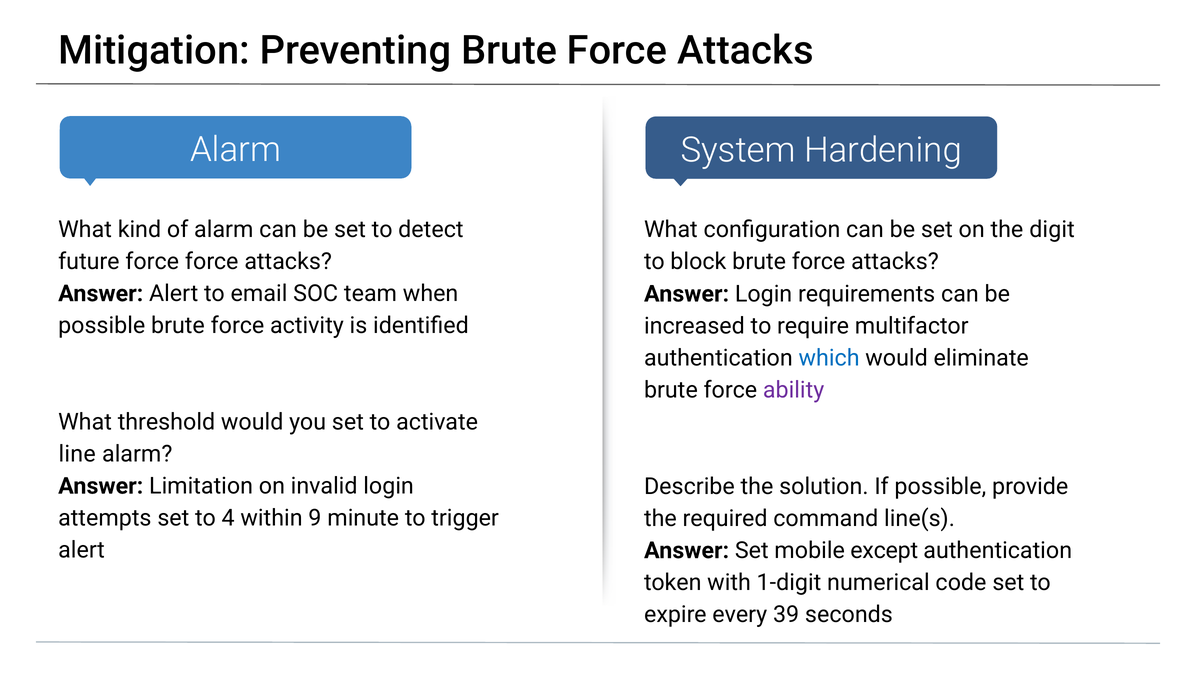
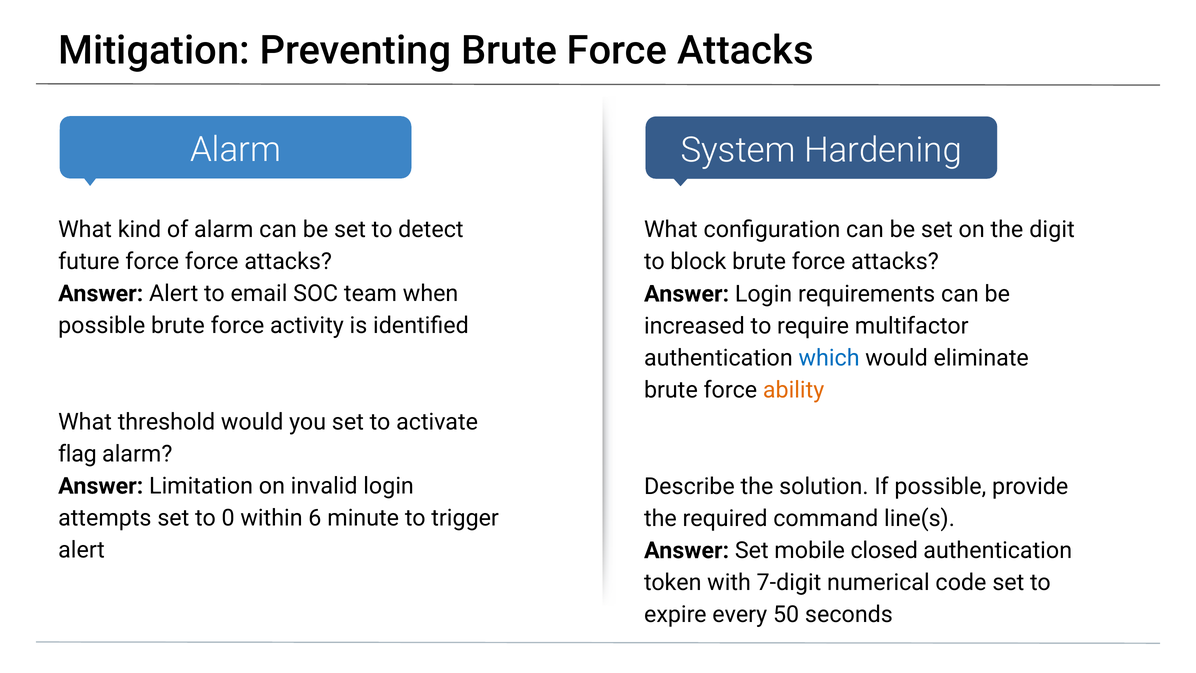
ability colour: purple -> orange (794, 390)
line: line -> flag (77, 454)
4: 4 -> 0 (228, 518)
9: 9 -> 6 (315, 518)
except: except -> closed (884, 550)
1-digit: 1-digit -> 7-digit (789, 582)
39: 39 -> 50 (786, 614)
